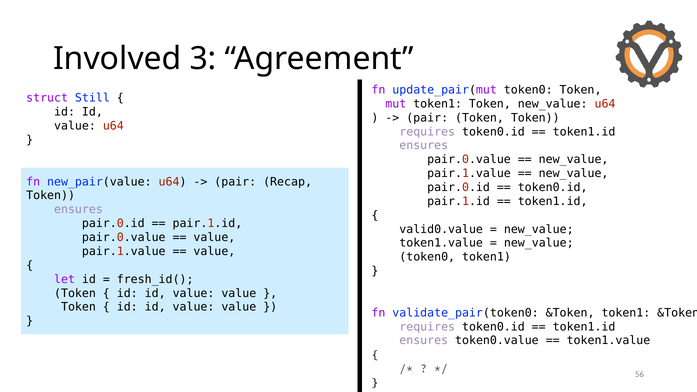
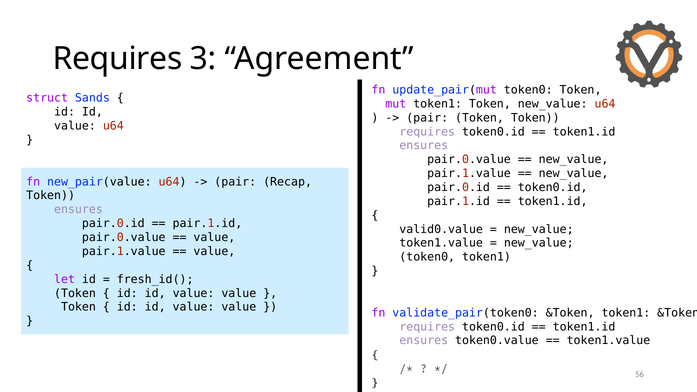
Involved: Involved -> Requires (117, 59)
Still: Still -> Sands (92, 98)
